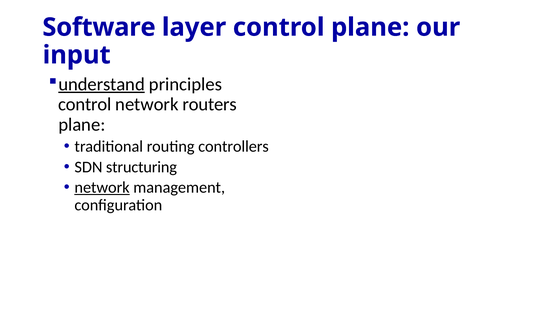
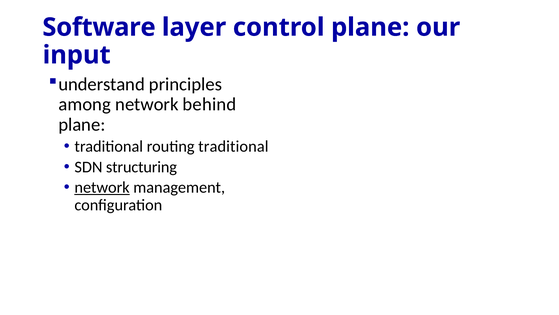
understand underline: present -> none (102, 84)
control: control -> among (85, 104)
routers: routers -> behind (209, 104)
routing controllers: controllers -> traditional (233, 146)
